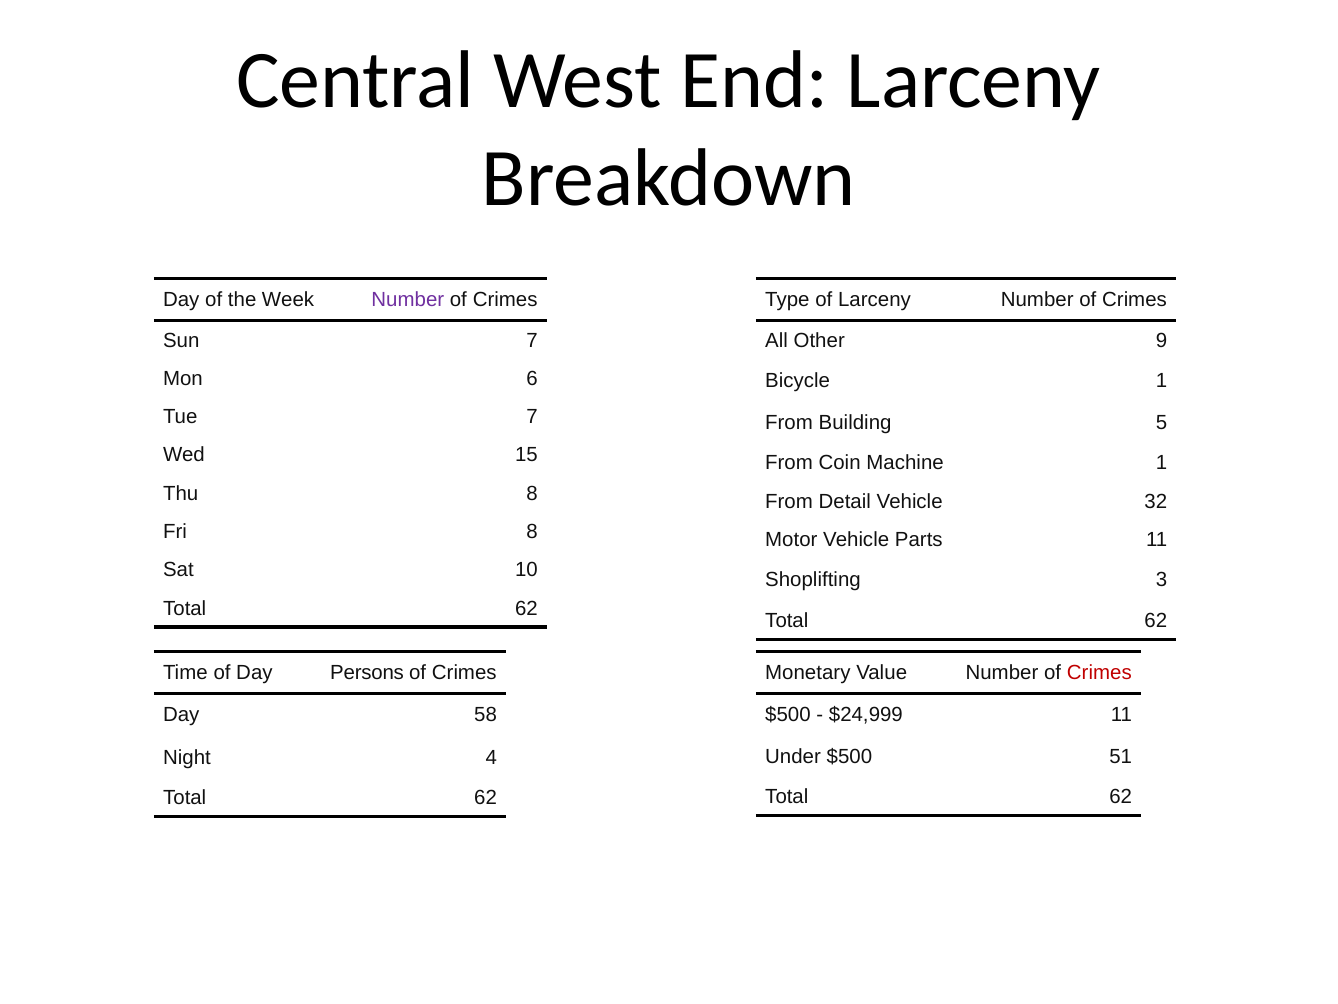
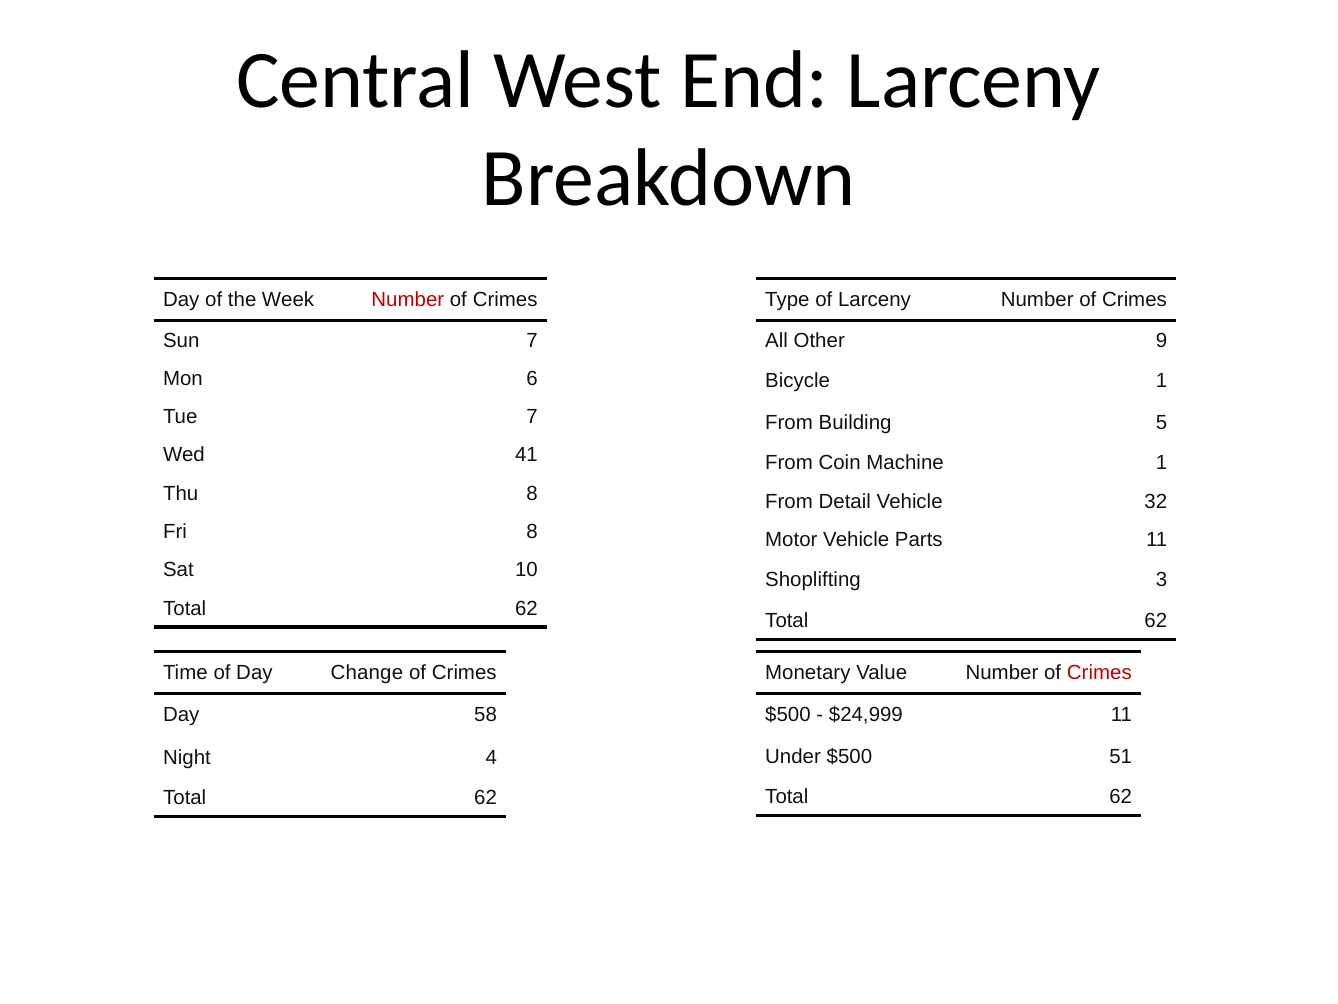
Number colour: purple -> red (408, 300)
15: 15 -> 41 (526, 455)
Persons: Persons -> Change (367, 672)
